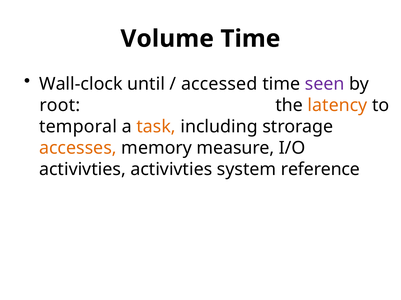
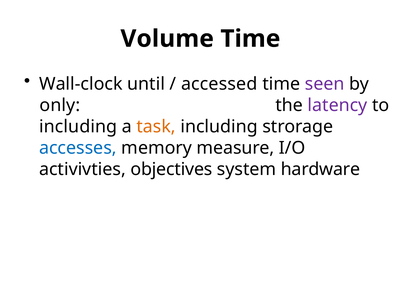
root: root -> only (60, 106)
latency colour: orange -> purple (338, 106)
temporal: temporal -> including (78, 127)
accesses colour: orange -> blue (78, 148)
activivties activivties: activivties -> objectives (171, 170)
reference: reference -> hardware (320, 170)
